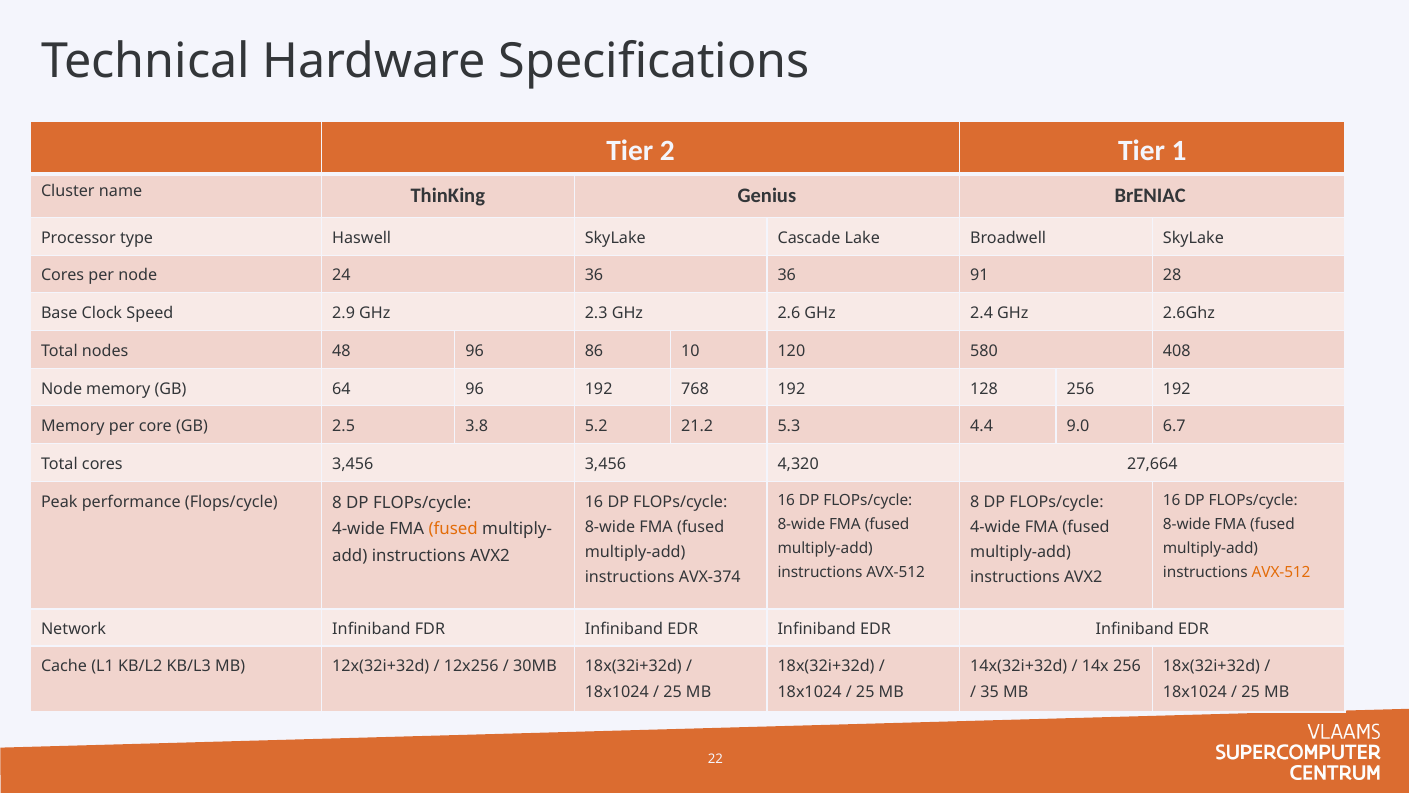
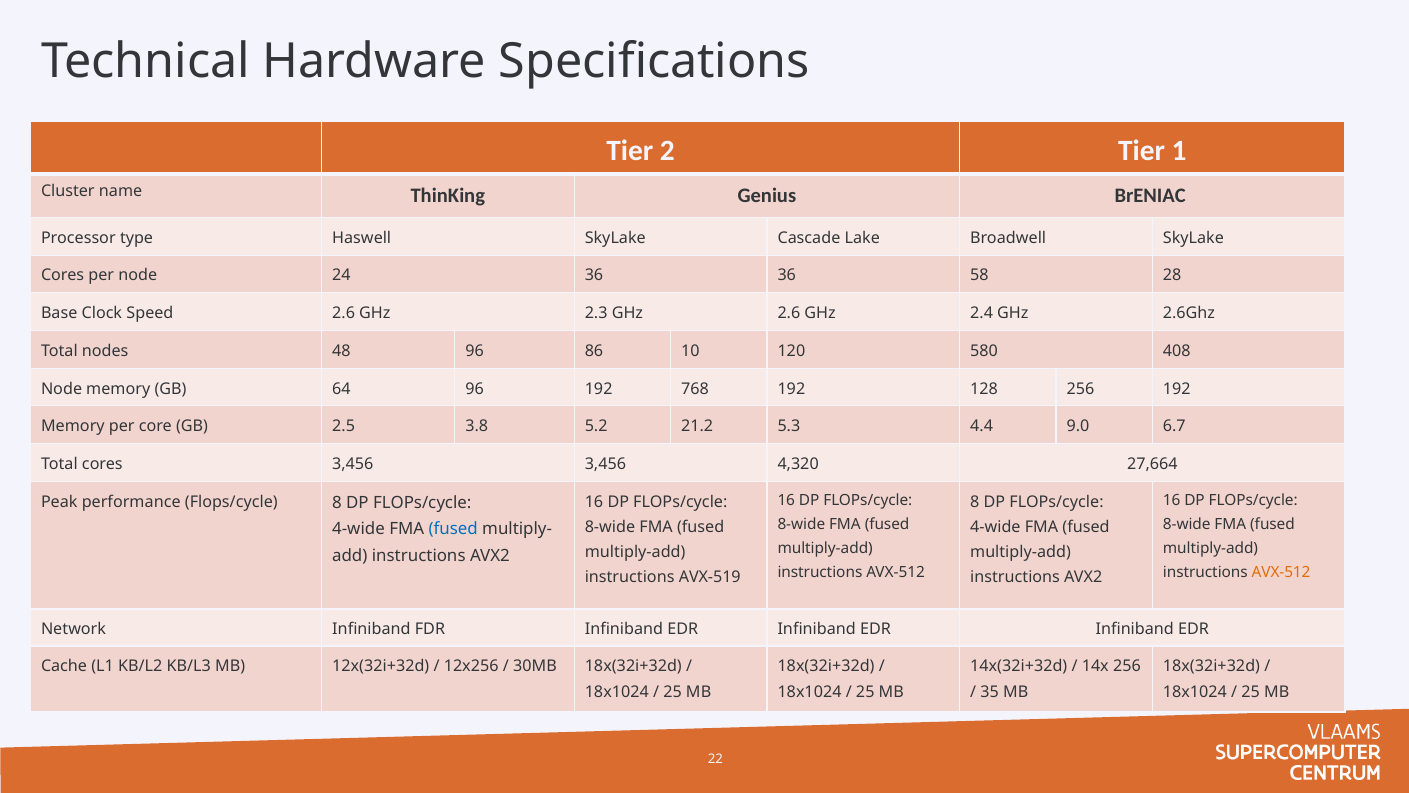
91: 91 -> 58 (979, 276)
Speed 2.9: 2.9 -> 2.6 (344, 313)
fused colour: orange -> blue (453, 529)
AVX-374: AVX-374 -> AVX-519 (710, 577)
